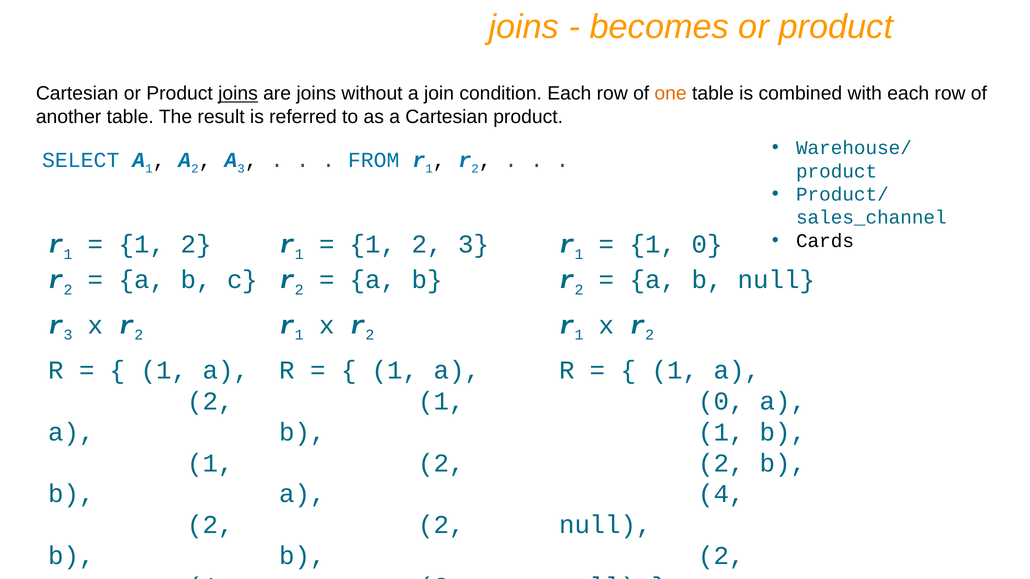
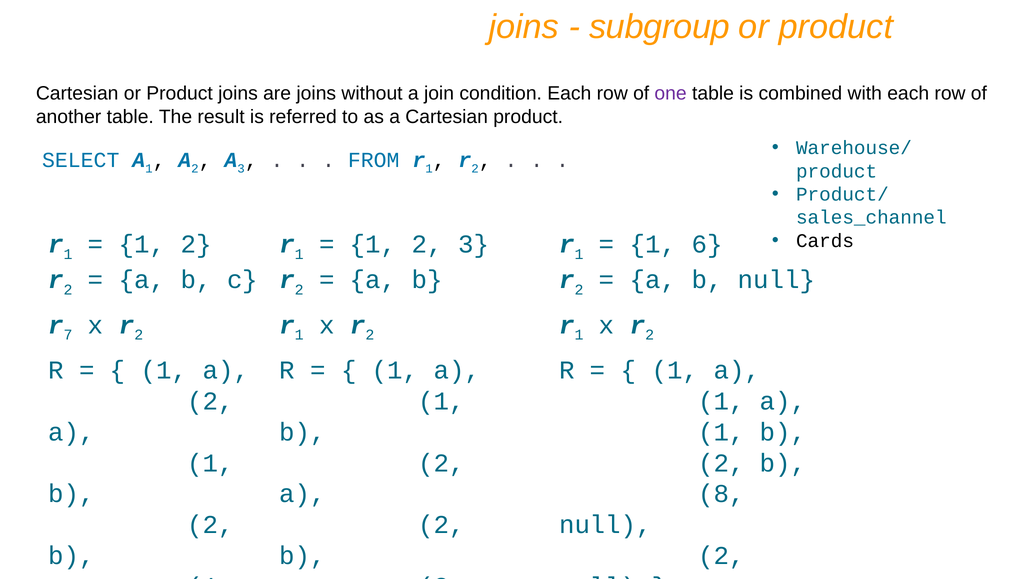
becomes: becomes -> subgroup (659, 27)
joins underline: present -> none (238, 94)
one colour: orange -> purple (671, 94)
1 0: 0 -> 6 (707, 245)
r 3: 3 -> 7 (68, 335)
0: 0 -> 1 (721, 402)
4: 4 -> 8 (721, 494)
